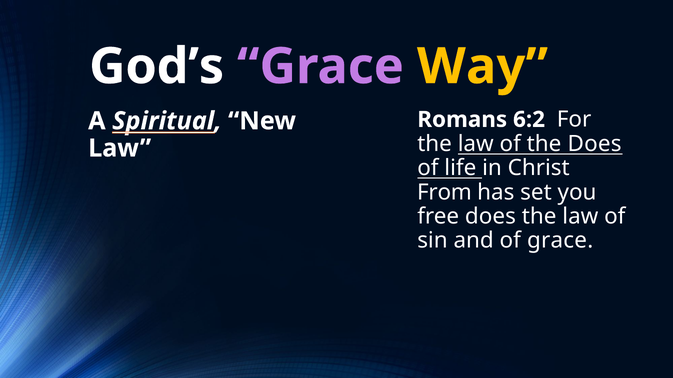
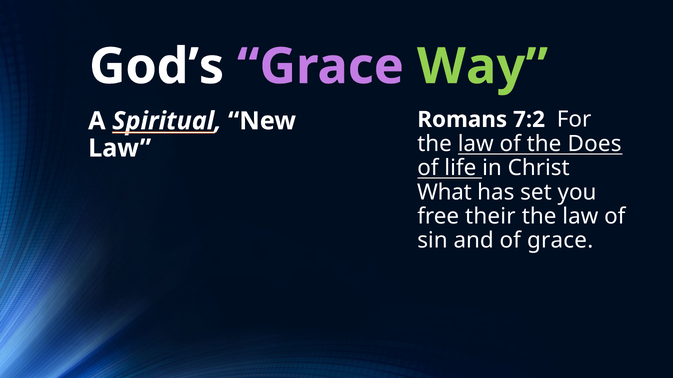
Way colour: yellow -> light green (483, 67)
6:2: 6:2 -> 7:2 (529, 120)
From: From -> What (444, 192)
free does: does -> their (490, 217)
